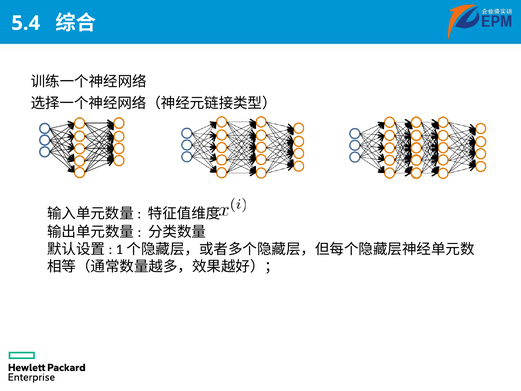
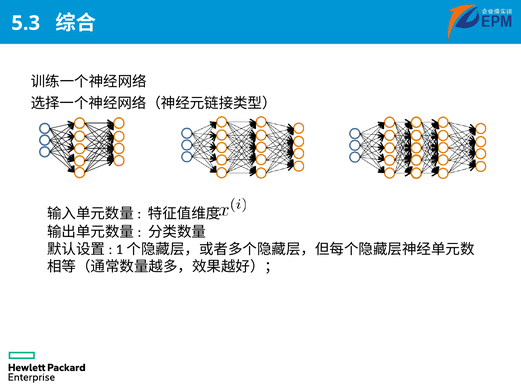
5.4: 5.4 -> 5.3 (26, 23)
